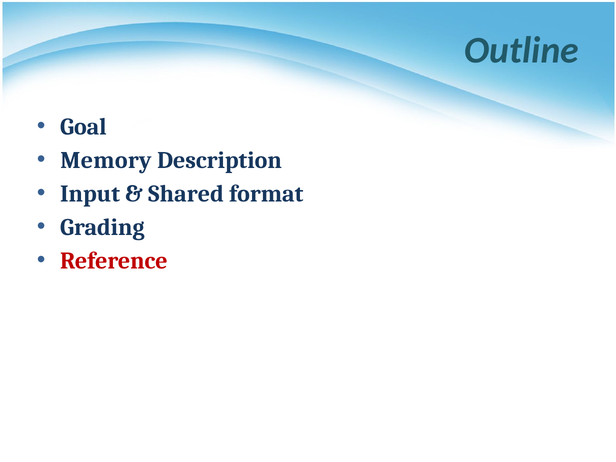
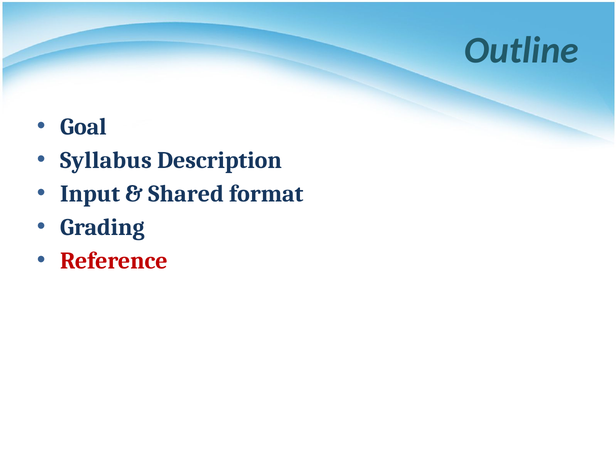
Memory: Memory -> Syllabus (106, 160)
